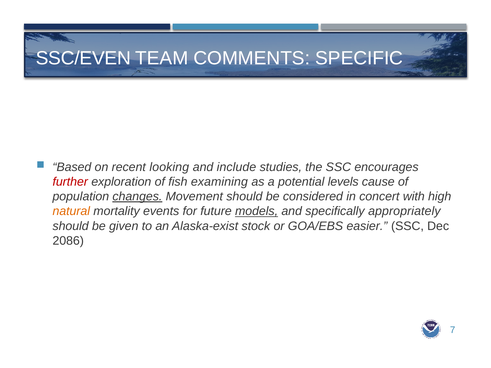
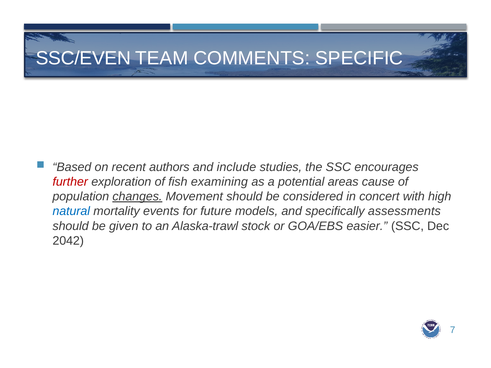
looking: looking -> authors (169, 167)
levels: levels -> areas (343, 182)
natural colour: orange -> blue (71, 211)
models underline: present -> none (257, 211)
appropriately: appropriately -> assessments (404, 211)
Alaska-exist: Alaska-exist -> Alaska-trawl (205, 226)
2086: 2086 -> 2042 (68, 241)
